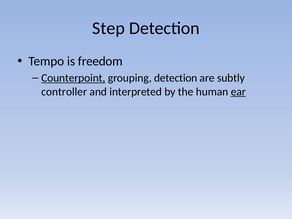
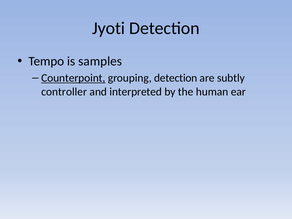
Step: Step -> Jyoti (109, 28)
freedom: freedom -> samples (100, 61)
ear underline: present -> none (238, 92)
